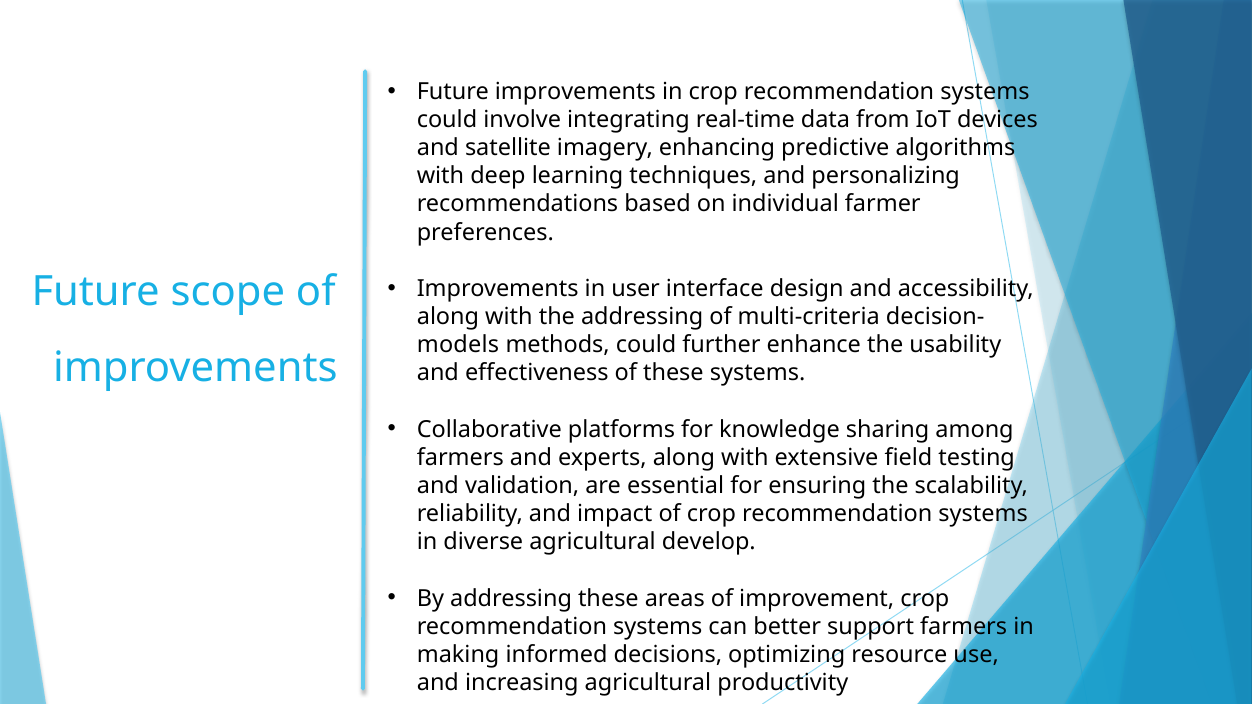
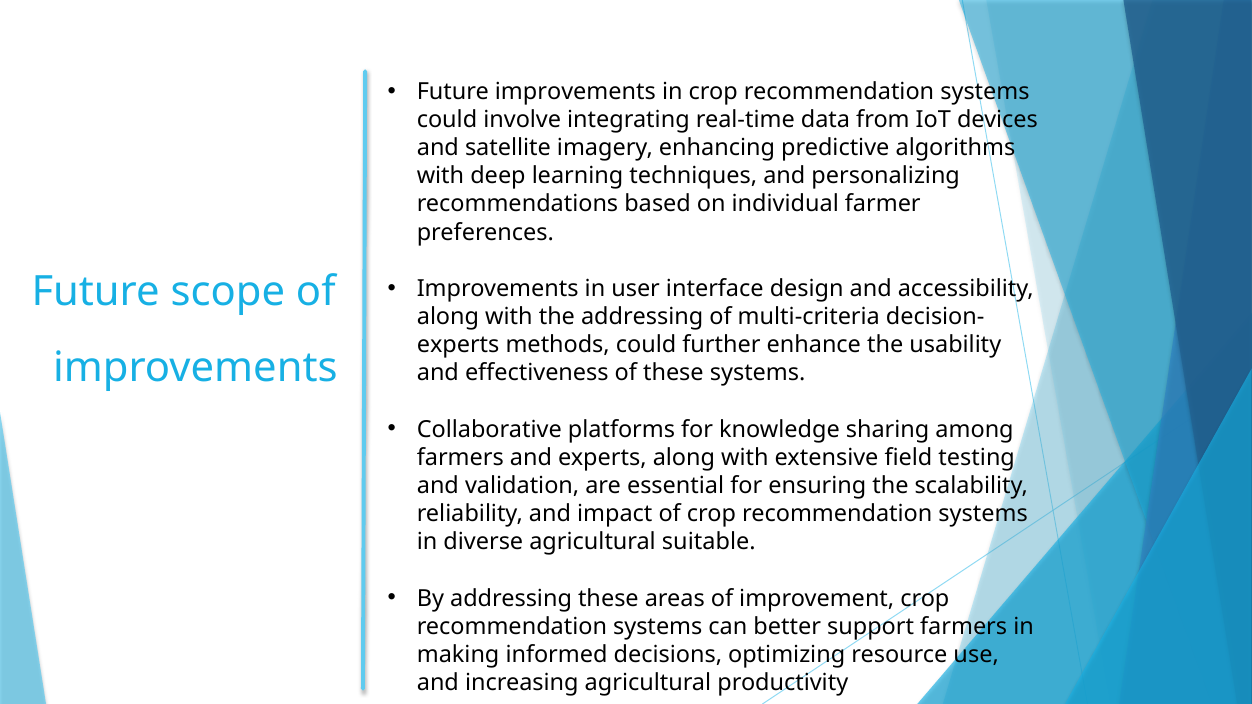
models: models -> experts (458, 345)
develop: develop -> suitable (709, 542)
